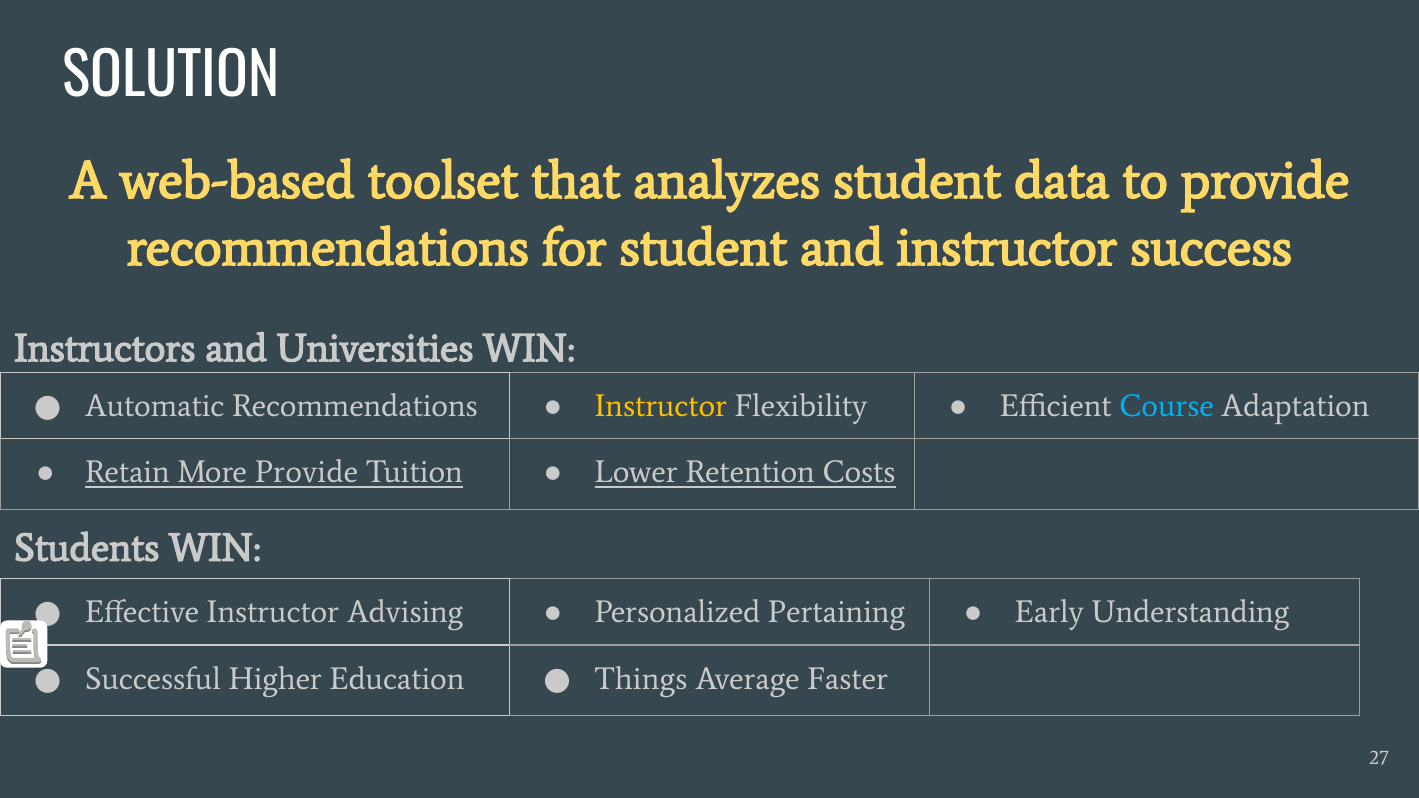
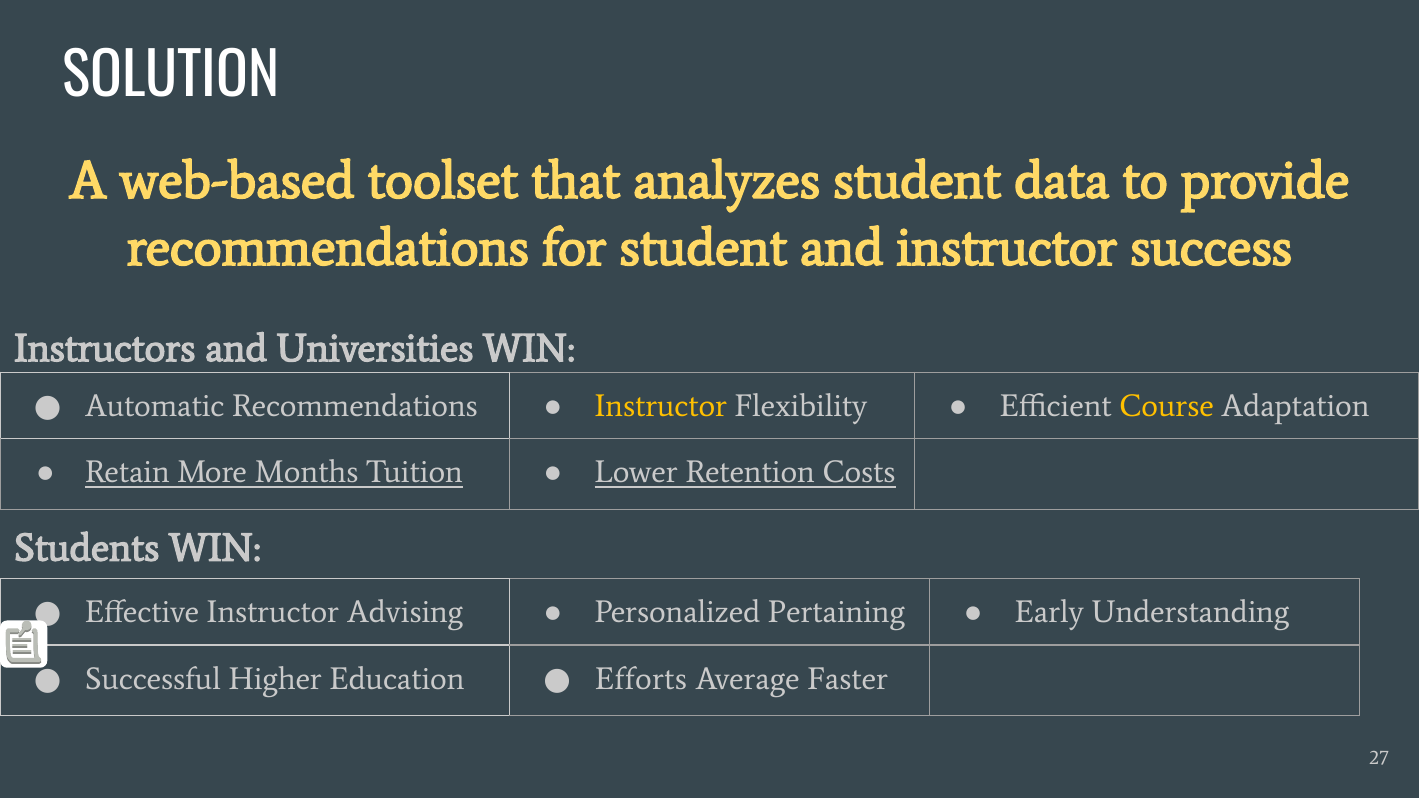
Course colour: light blue -> yellow (1167, 406)
More Provide: Provide -> Months (307, 473)
Things: Things -> Efforts (641, 679)
